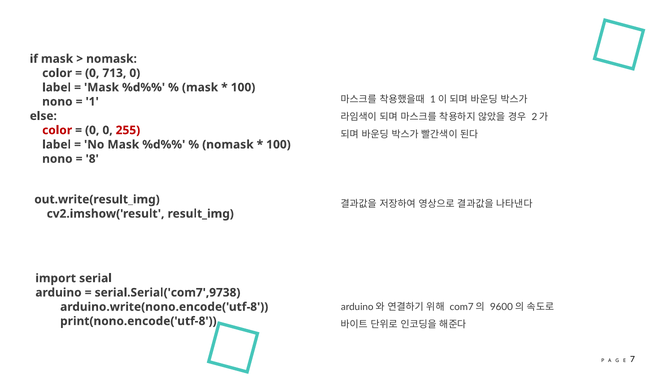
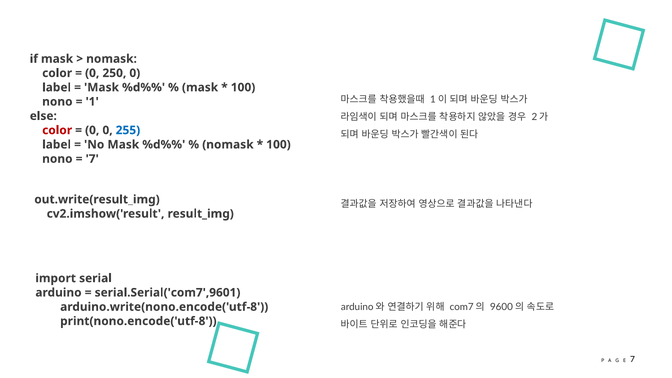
713: 713 -> 250 (114, 73)
255 colour: red -> blue (128, 130)
8: 8 -> 7 (92, 159)
serial.Serial('com7',9738: serial.Serial('com7',9738 -> serial.Serial('com7',9601 (168, 293)
